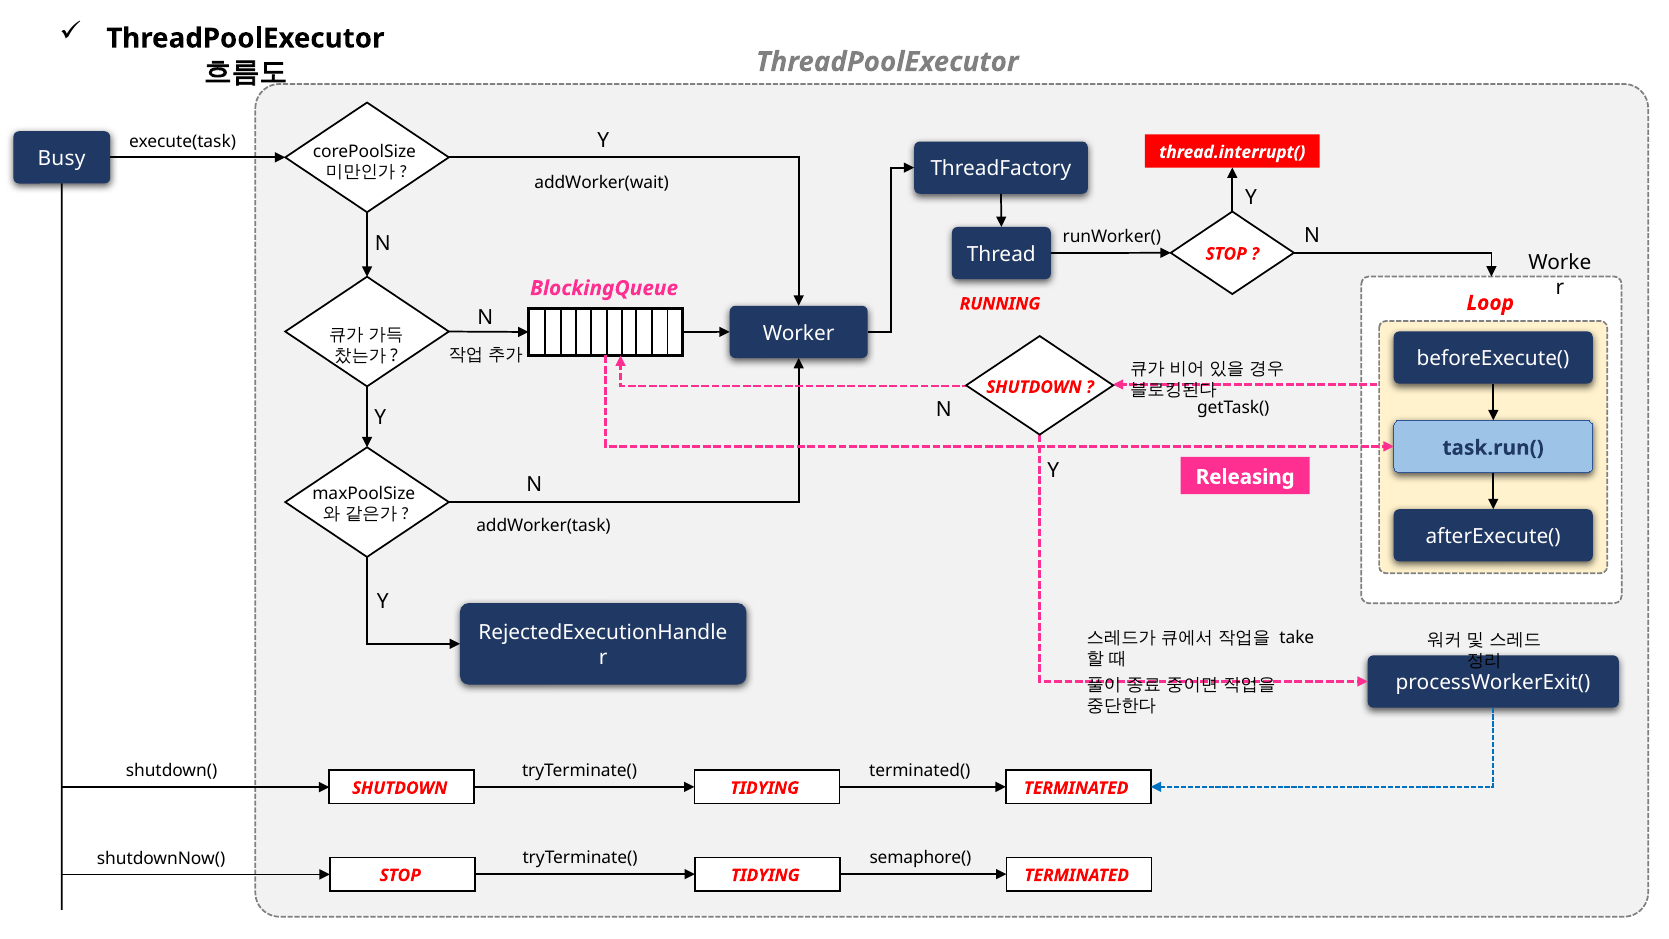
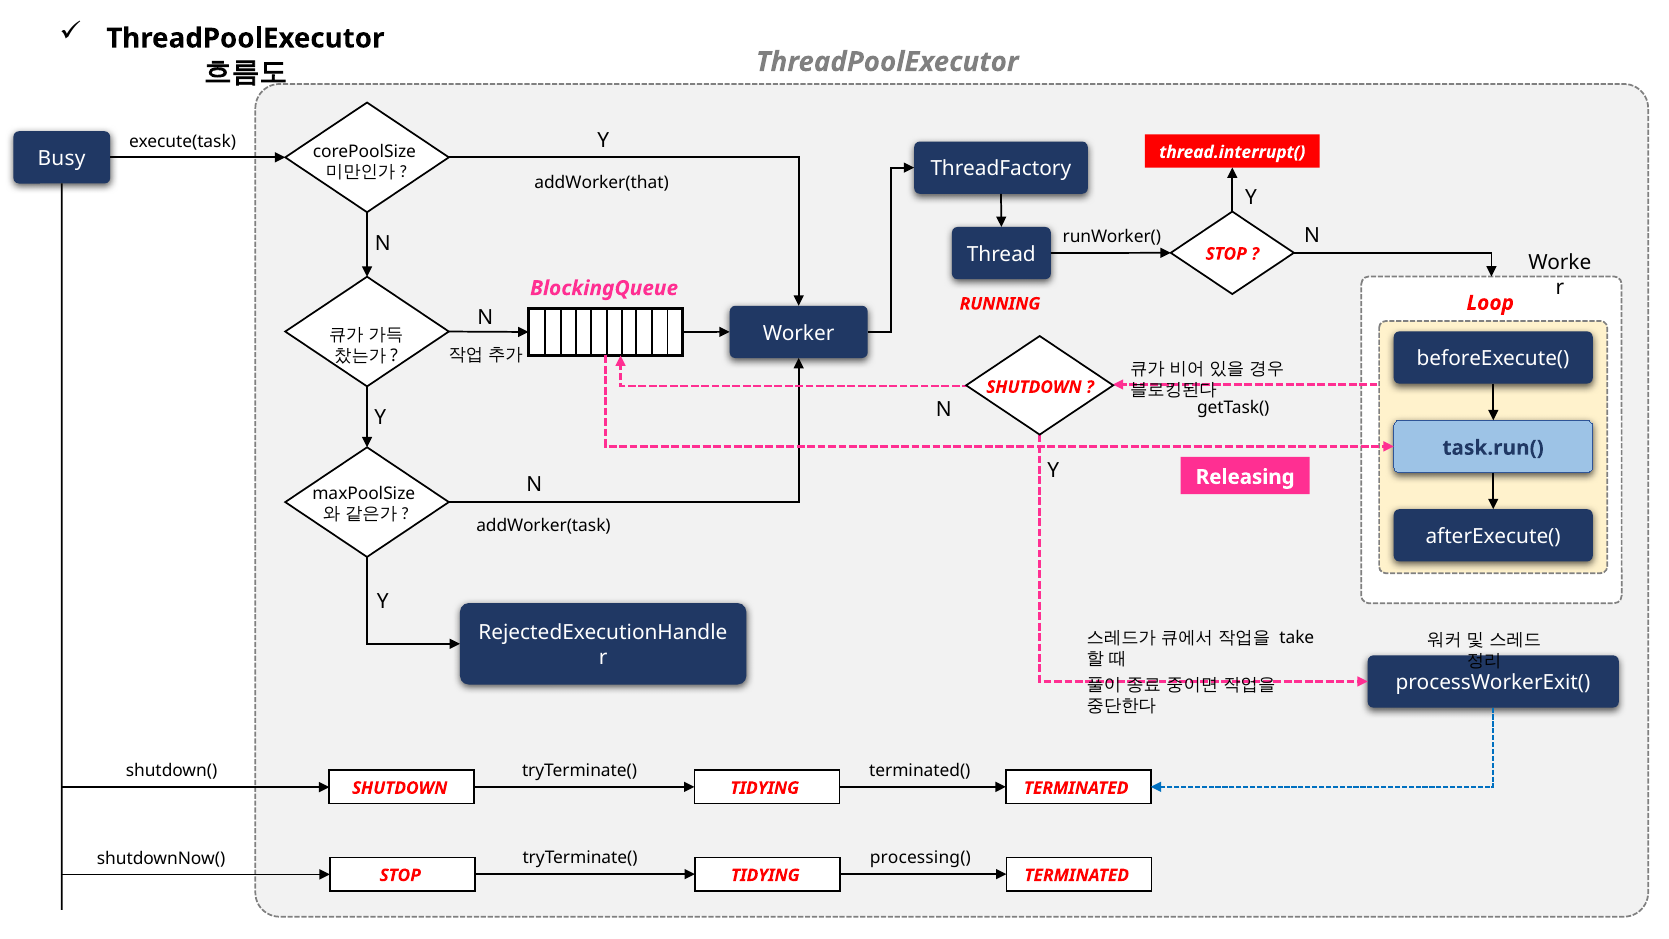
addWorker(wait: addWorker(wait -> addWorker(that (602, 182)
semaphore(: semaphore( -> processing( (920, 858)
